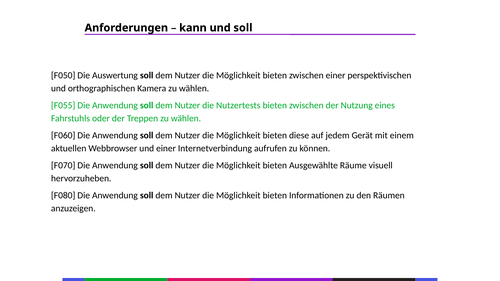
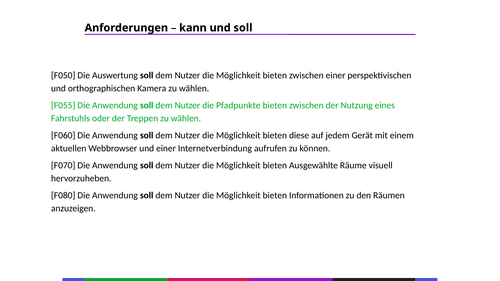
Nutzertests: Nutzertests -> Pfadpunkte (238, 106)
